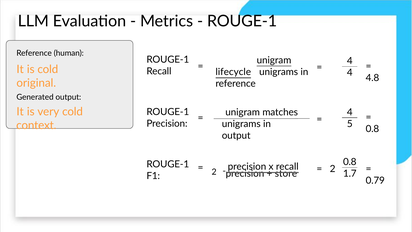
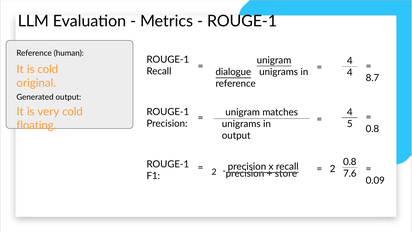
lifecycle: lifecycle -> dialogue (233, 72)
4.8: 4.8 -> 8.7 (372, 78)
context: context -> floating (36, 125)
1.7: 1.7 -> 7.6 (350, 173)
0.79: 0.79 -> 0.09 (375, 180)
